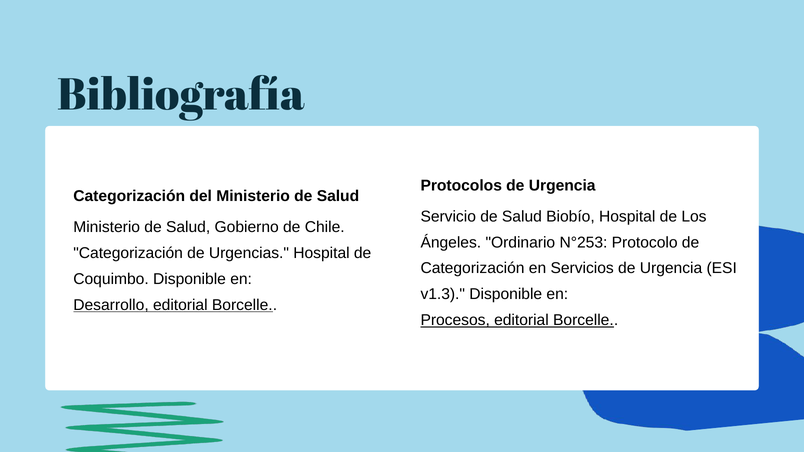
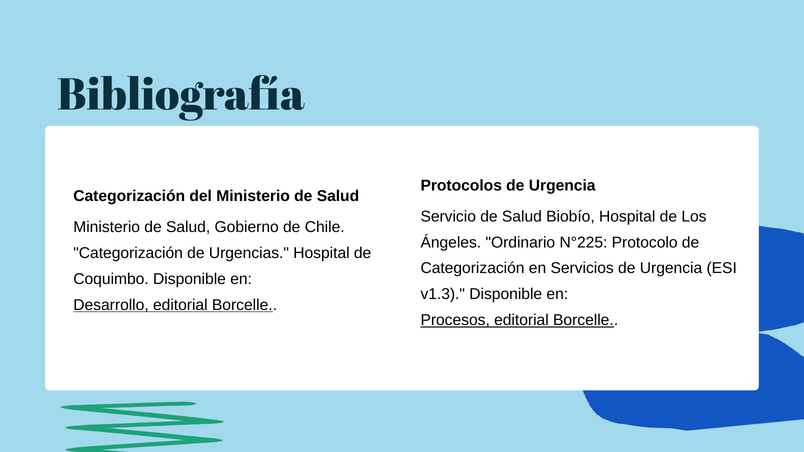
N°253: N°253 -> N°225 (583, 243)
